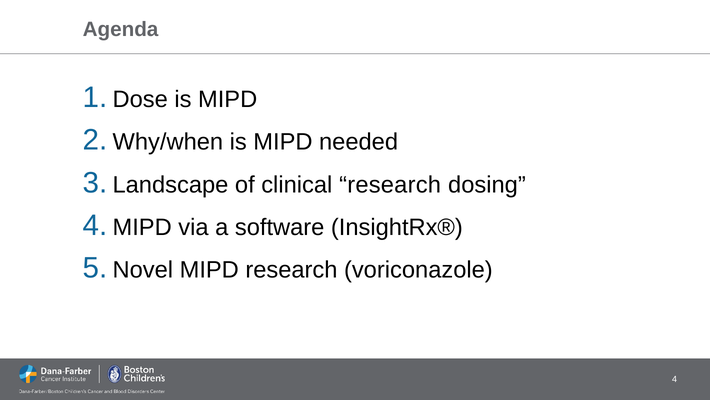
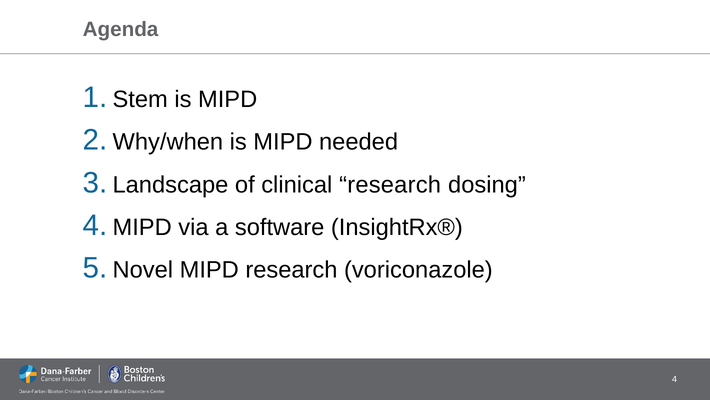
Dose: Dose -> Stem (140, 99)
